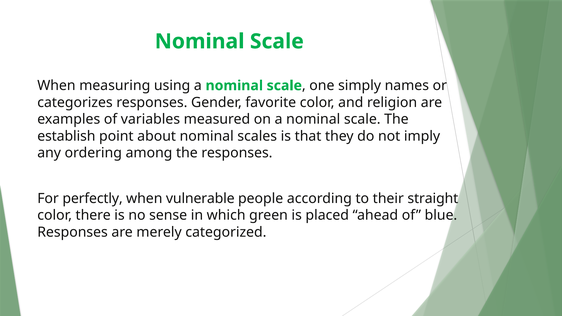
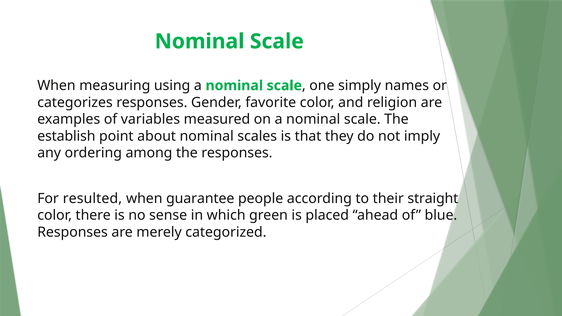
perfectly: perfectly -> resulted (92, 198)
vulnerable: vulnerable -> guarantee (200, 198)
